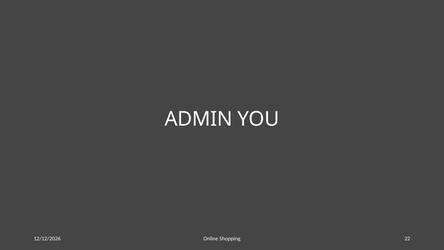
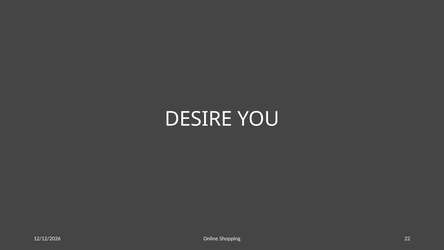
ADMIN: ADMIN -> DESIRE (198, 119)
